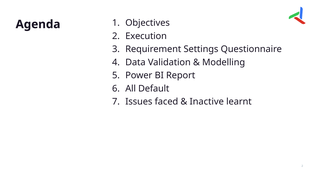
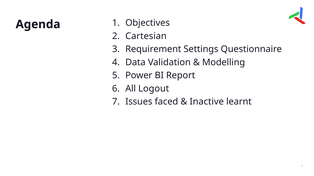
Execution: Execution -> Cartesian (146, 36)
Default: Default -> Logout (154, 89)
